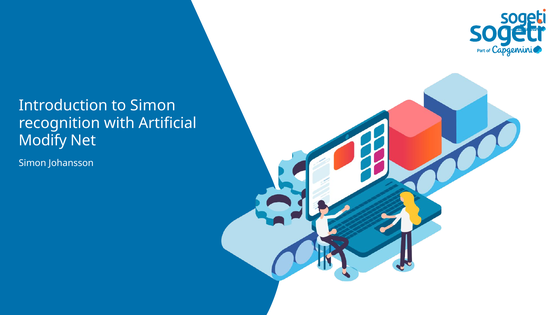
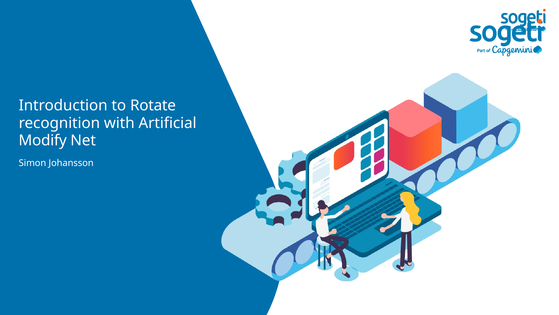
to Simon: Simon -> Rotate (153, 105)
